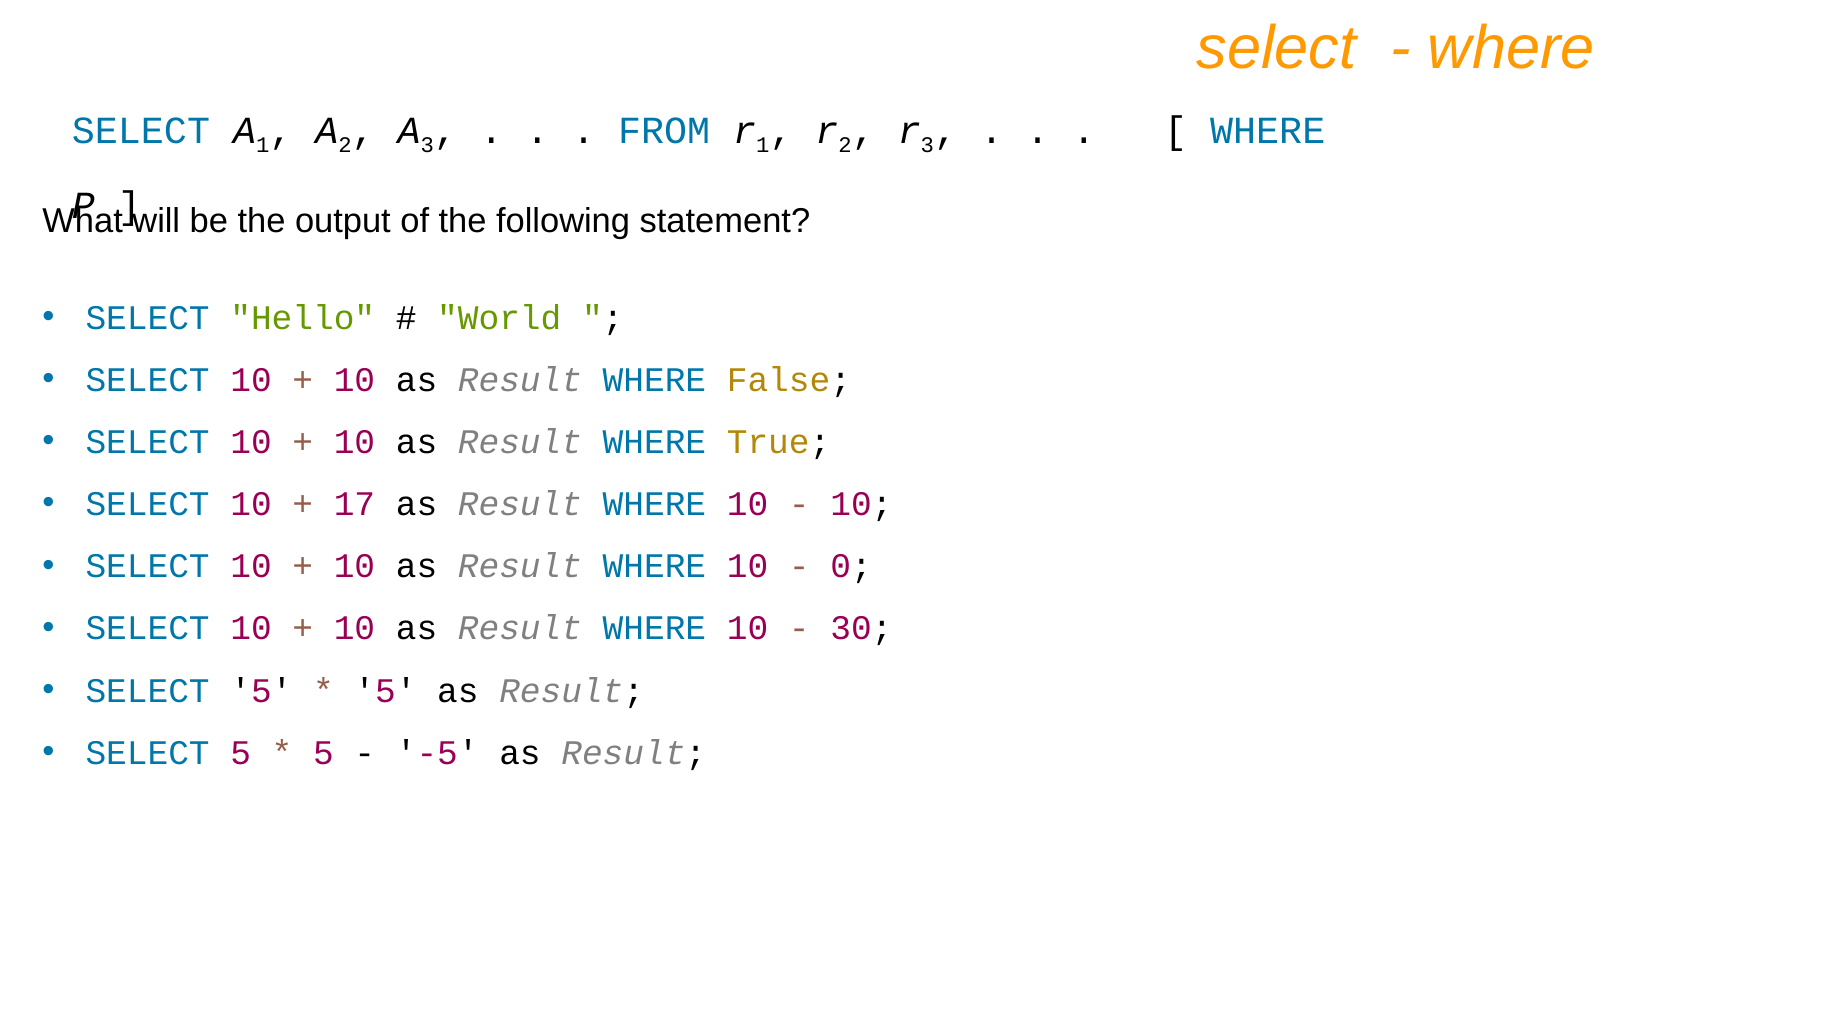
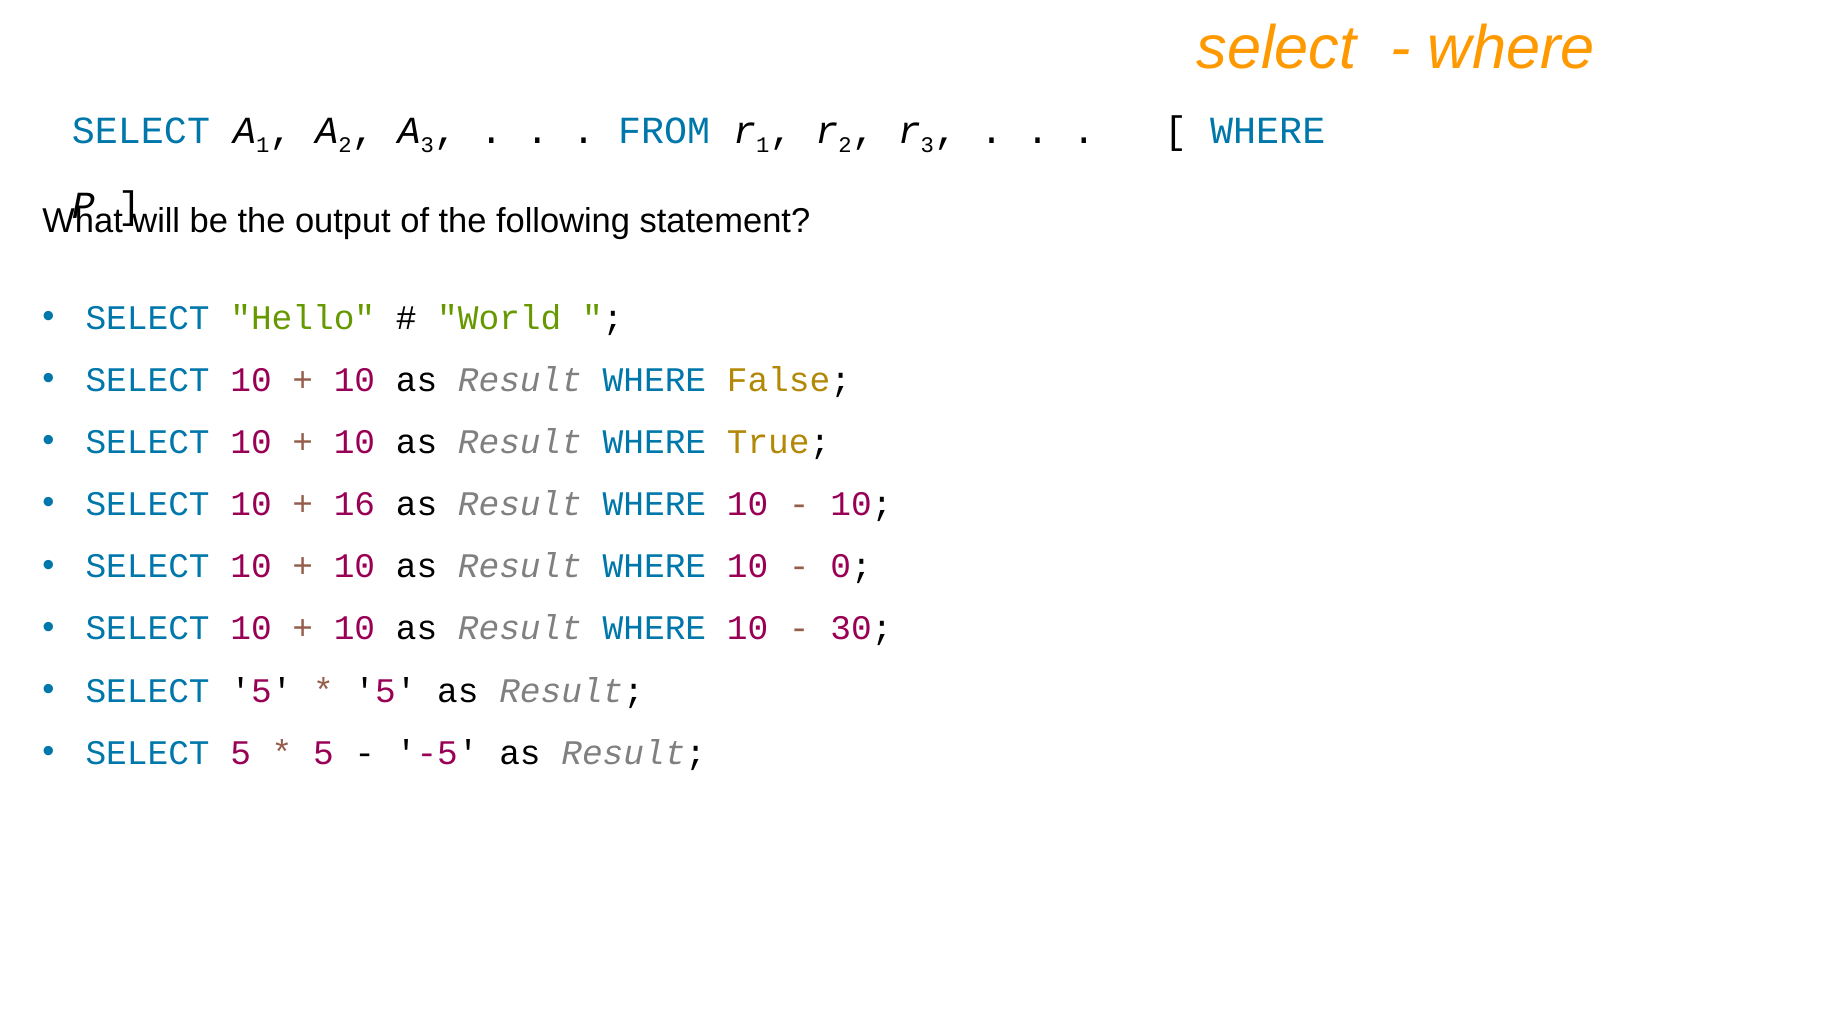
17: 17 -> 16 (354, 504)
